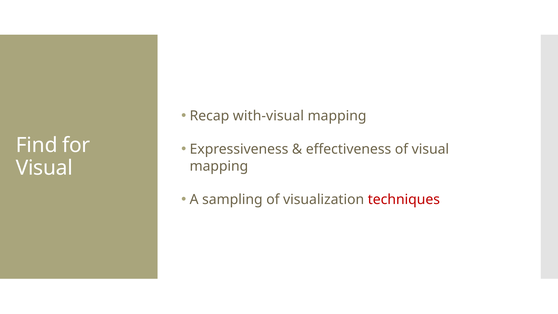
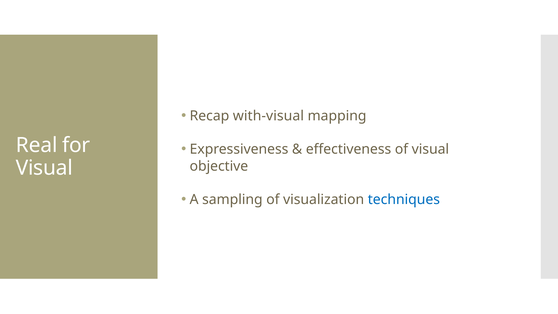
Find: Find -> Real (37, 145)
mapping: mapping -> objective (219, 166)
techniques colour: red -> blue (404, 200)
